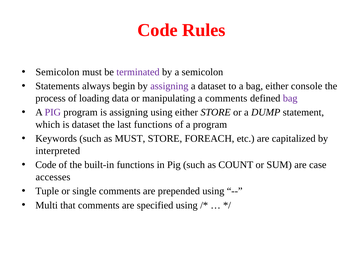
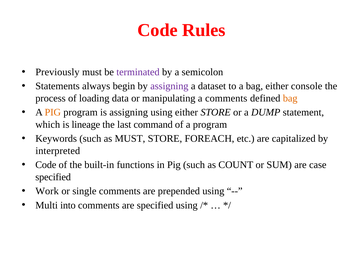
Semicolon: Semicolon -> Previously (57, 72)
bag colour: purple -> orange (290, 98)
PIG colour: purple -> orange (53, 113)
is dataset: dataset -> lineage (86, 125)
last functions: functions -> command (153, 125)
accesses: accesses -> specified (53, 177)
Tuple: Tuple -> Work (47, 191)
that: that -> into (68, 205)
